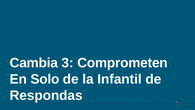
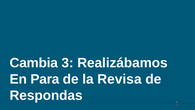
Comprometen: Comprometen -> Realizábamos (122, 63)
Solo: Solo -> Para (45, 79)
Infantil: Infantil -> Revisa (119, 79)
